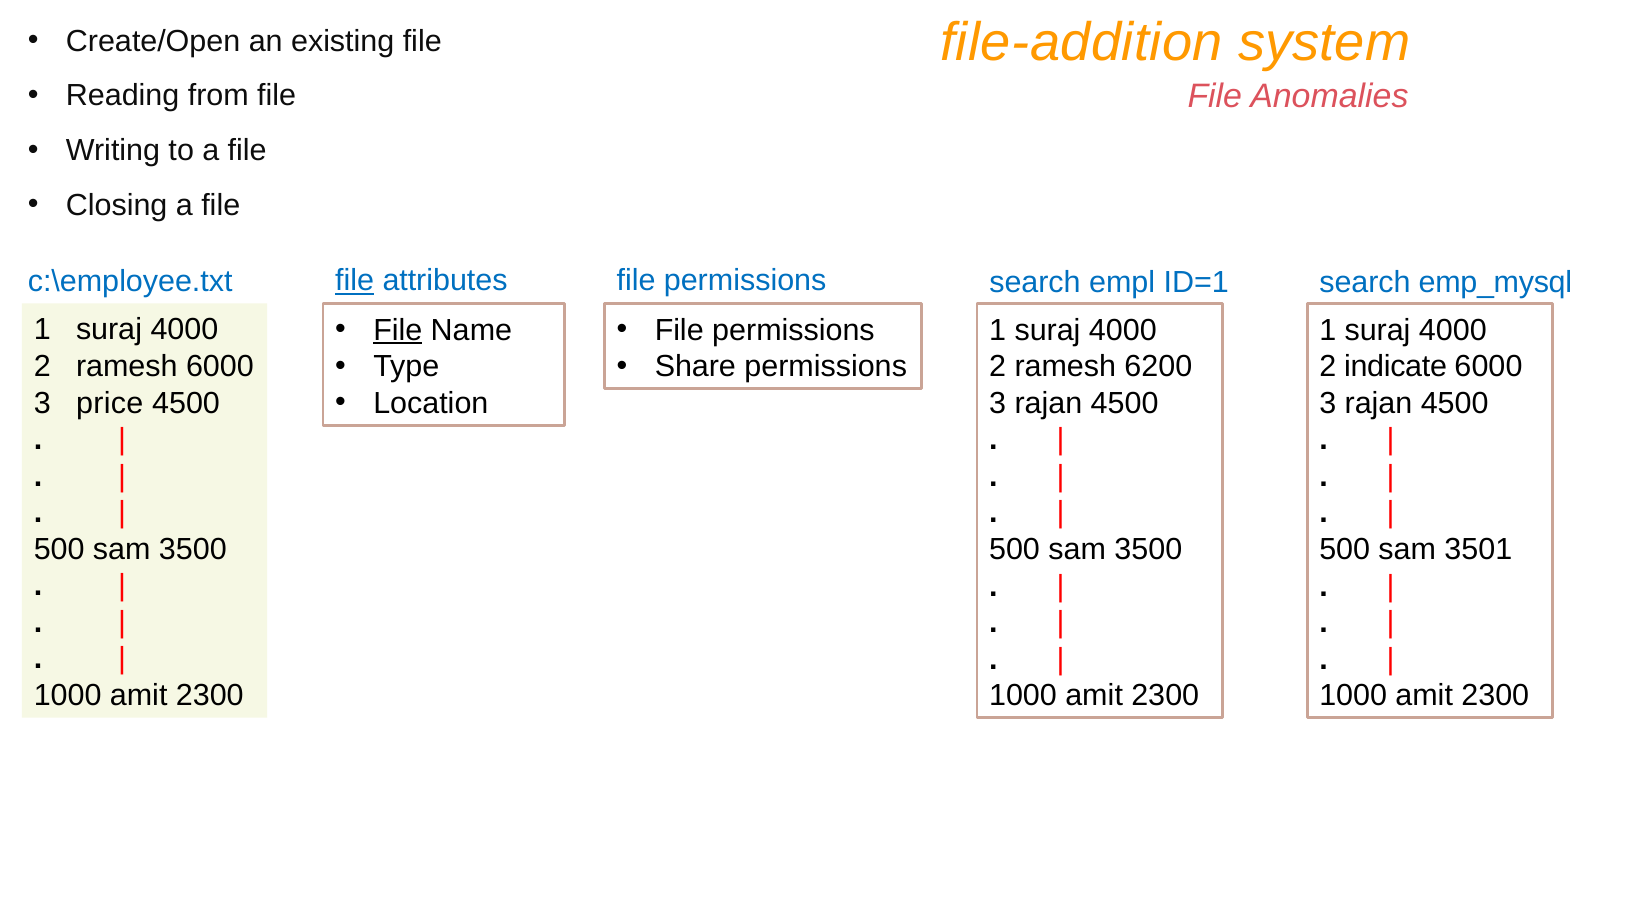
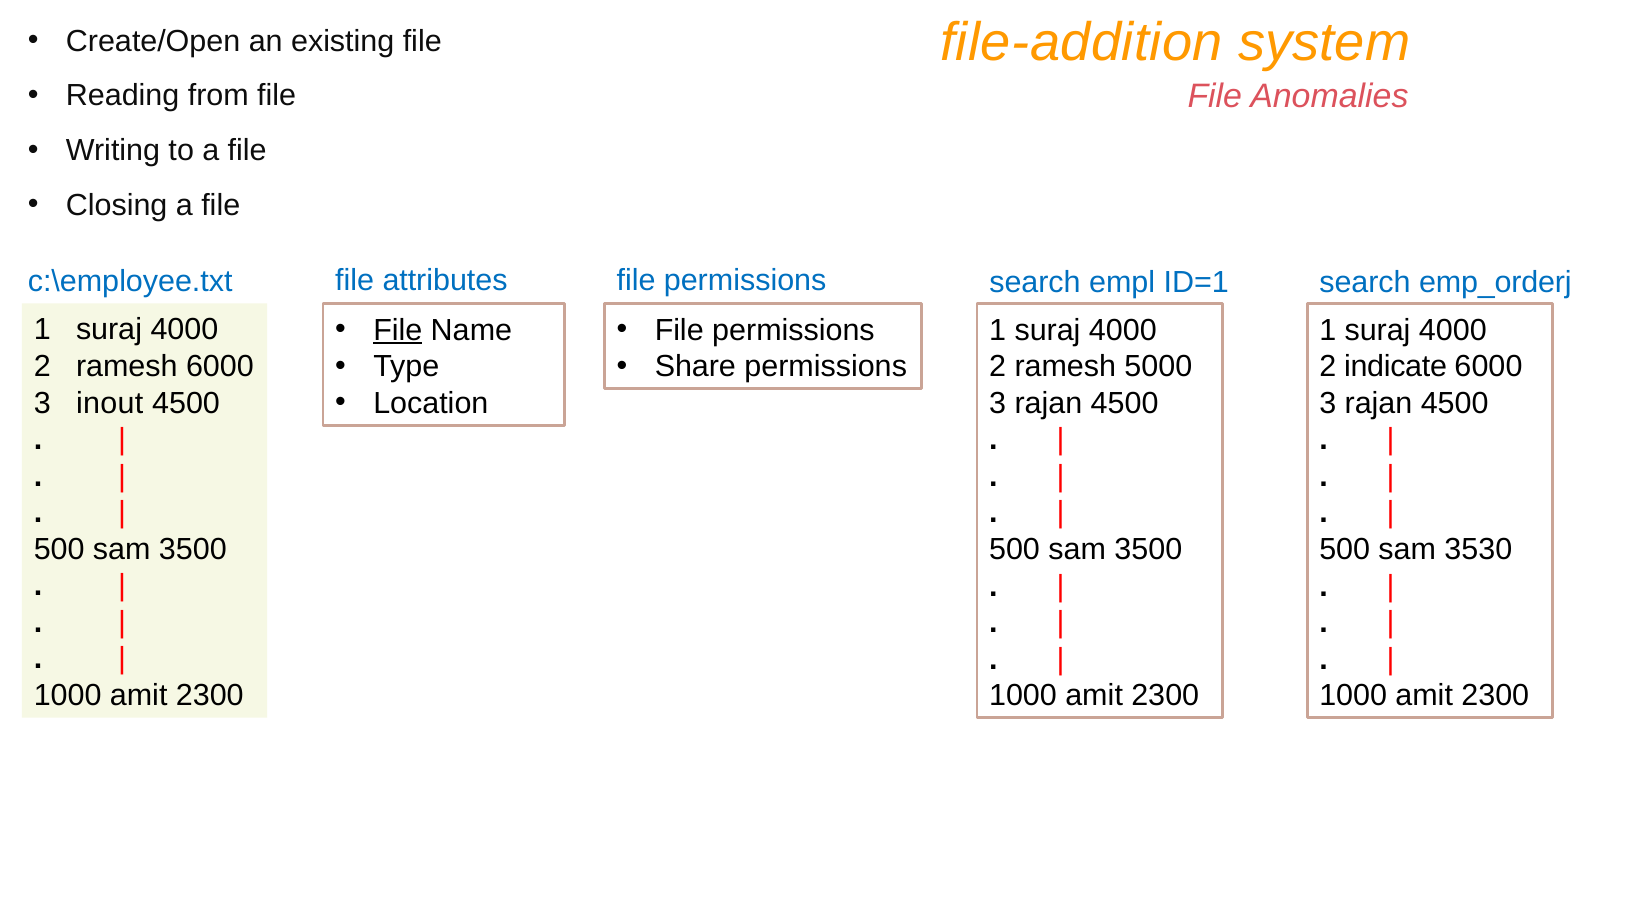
file underline: present -> none (355, 281)
emp_mysql: emp_mysql -> emp_orderj (1495, 282)
6200: 6200 -> 5000 (1158, 367)
price: price -> inout (110, 403)
3501: 3501 -> 3530 (1478, 550)
